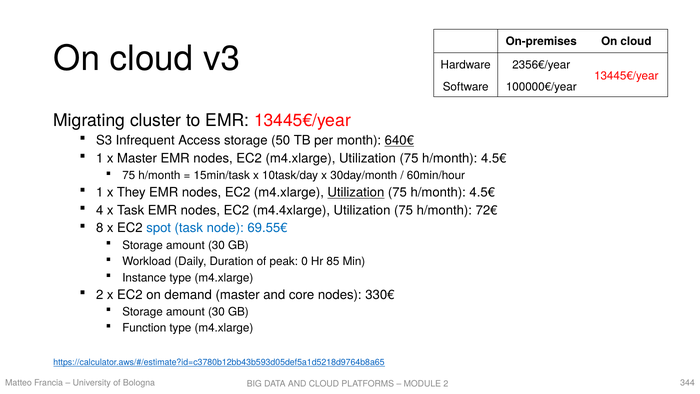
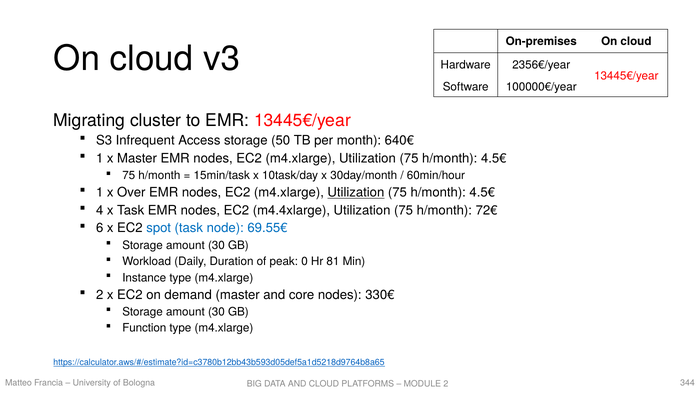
640€ underline: present -> none (399, 141)
They: They -> Over (131, 192)
8: 8 -> 6 (100, 228)
85: 85 -> 81 (333, 261)
